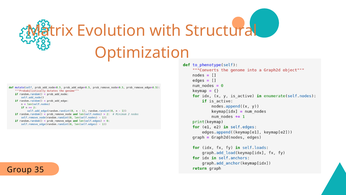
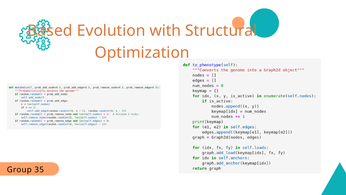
Matrix: Matrix -> Based (50, 31)
